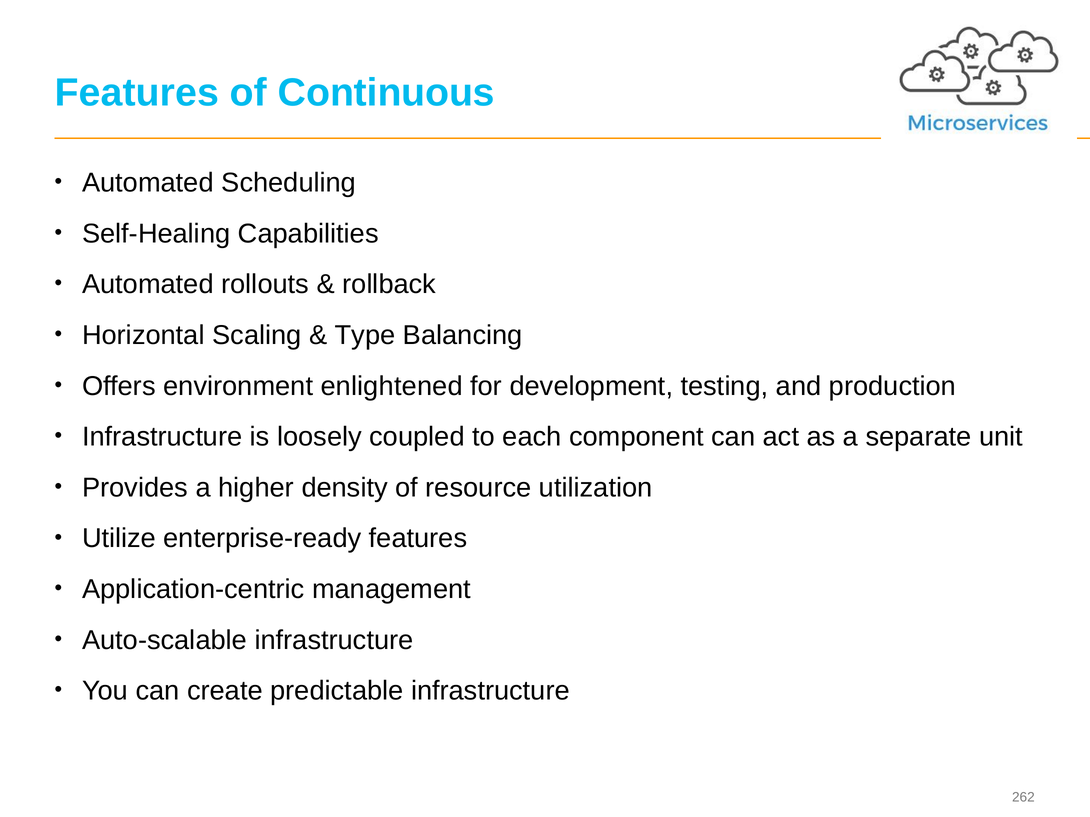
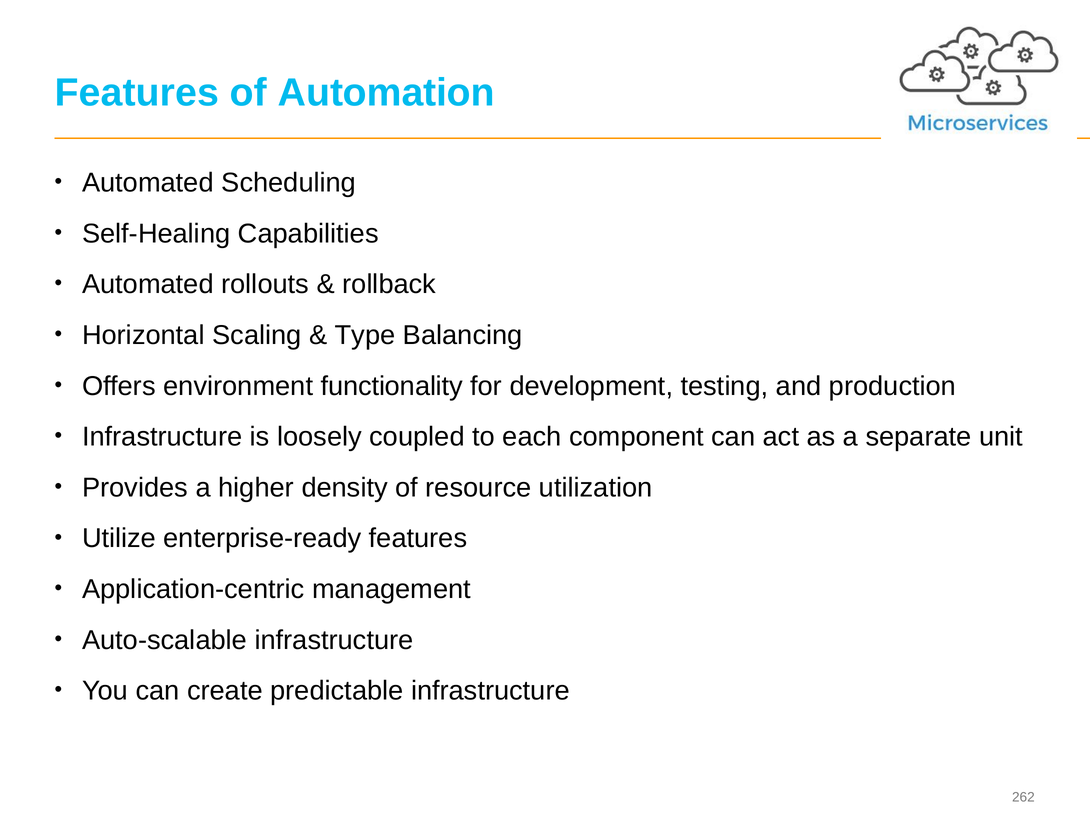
Continuous: Continuous -> Automation (386, 93)
enlightened: enlightened -> functionality (392, 386)
